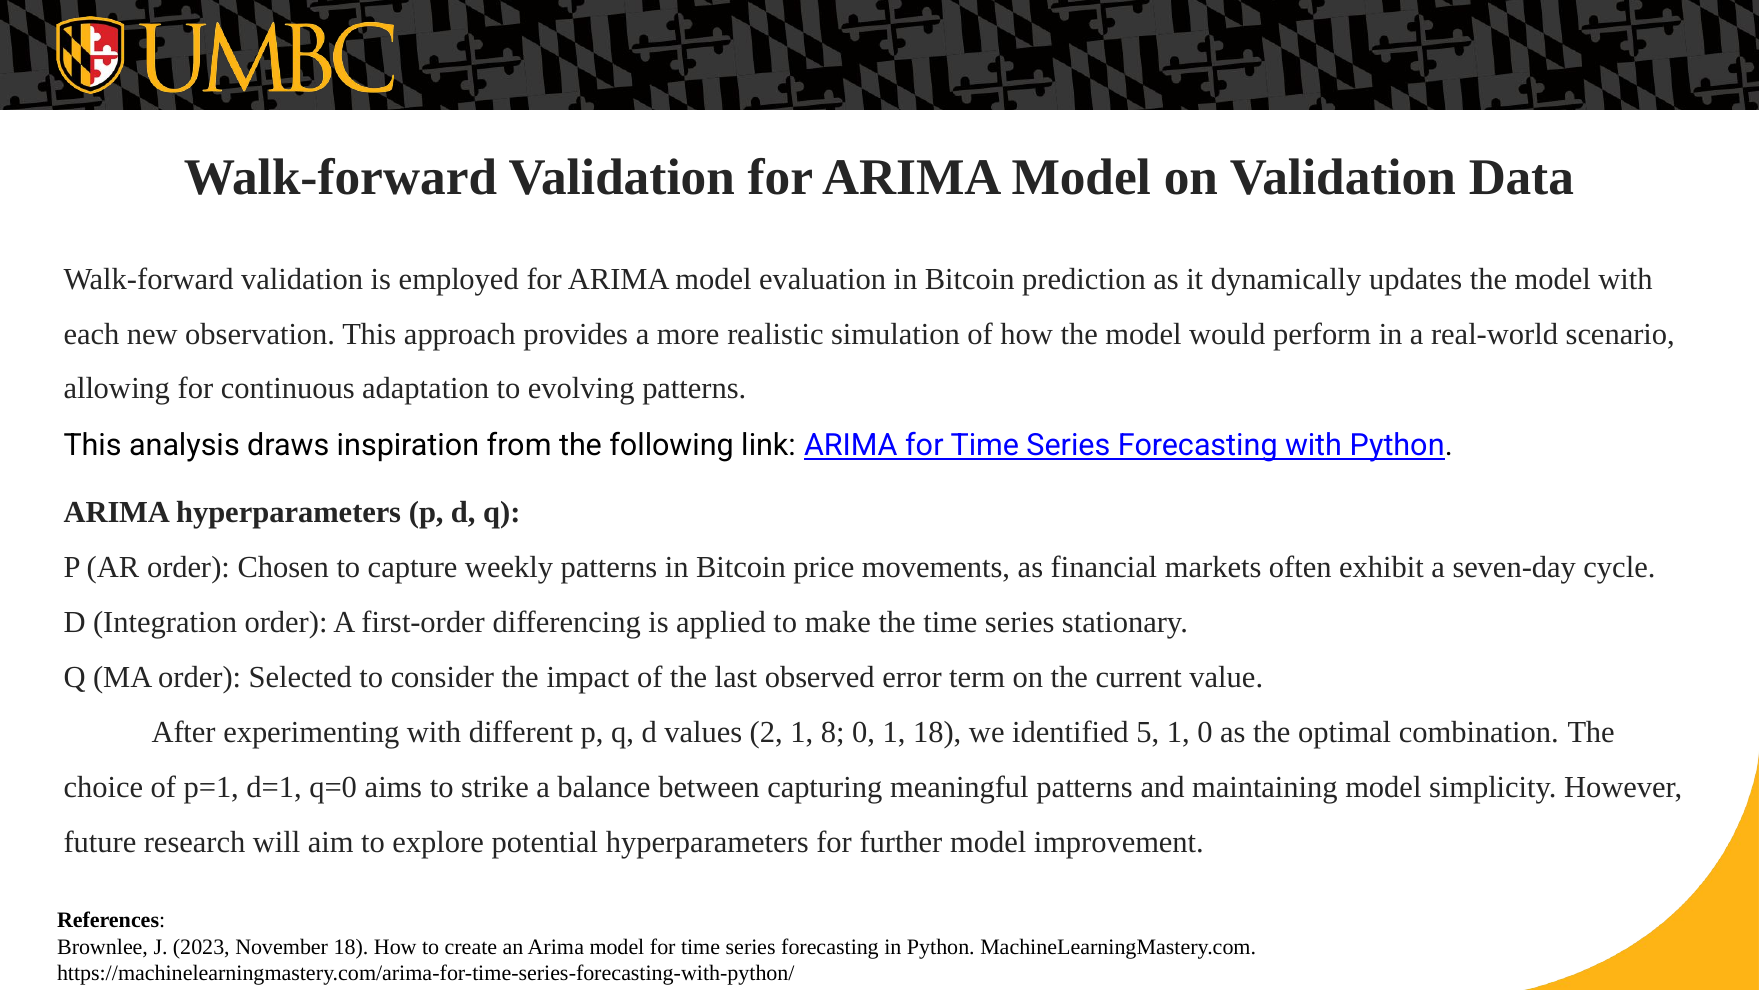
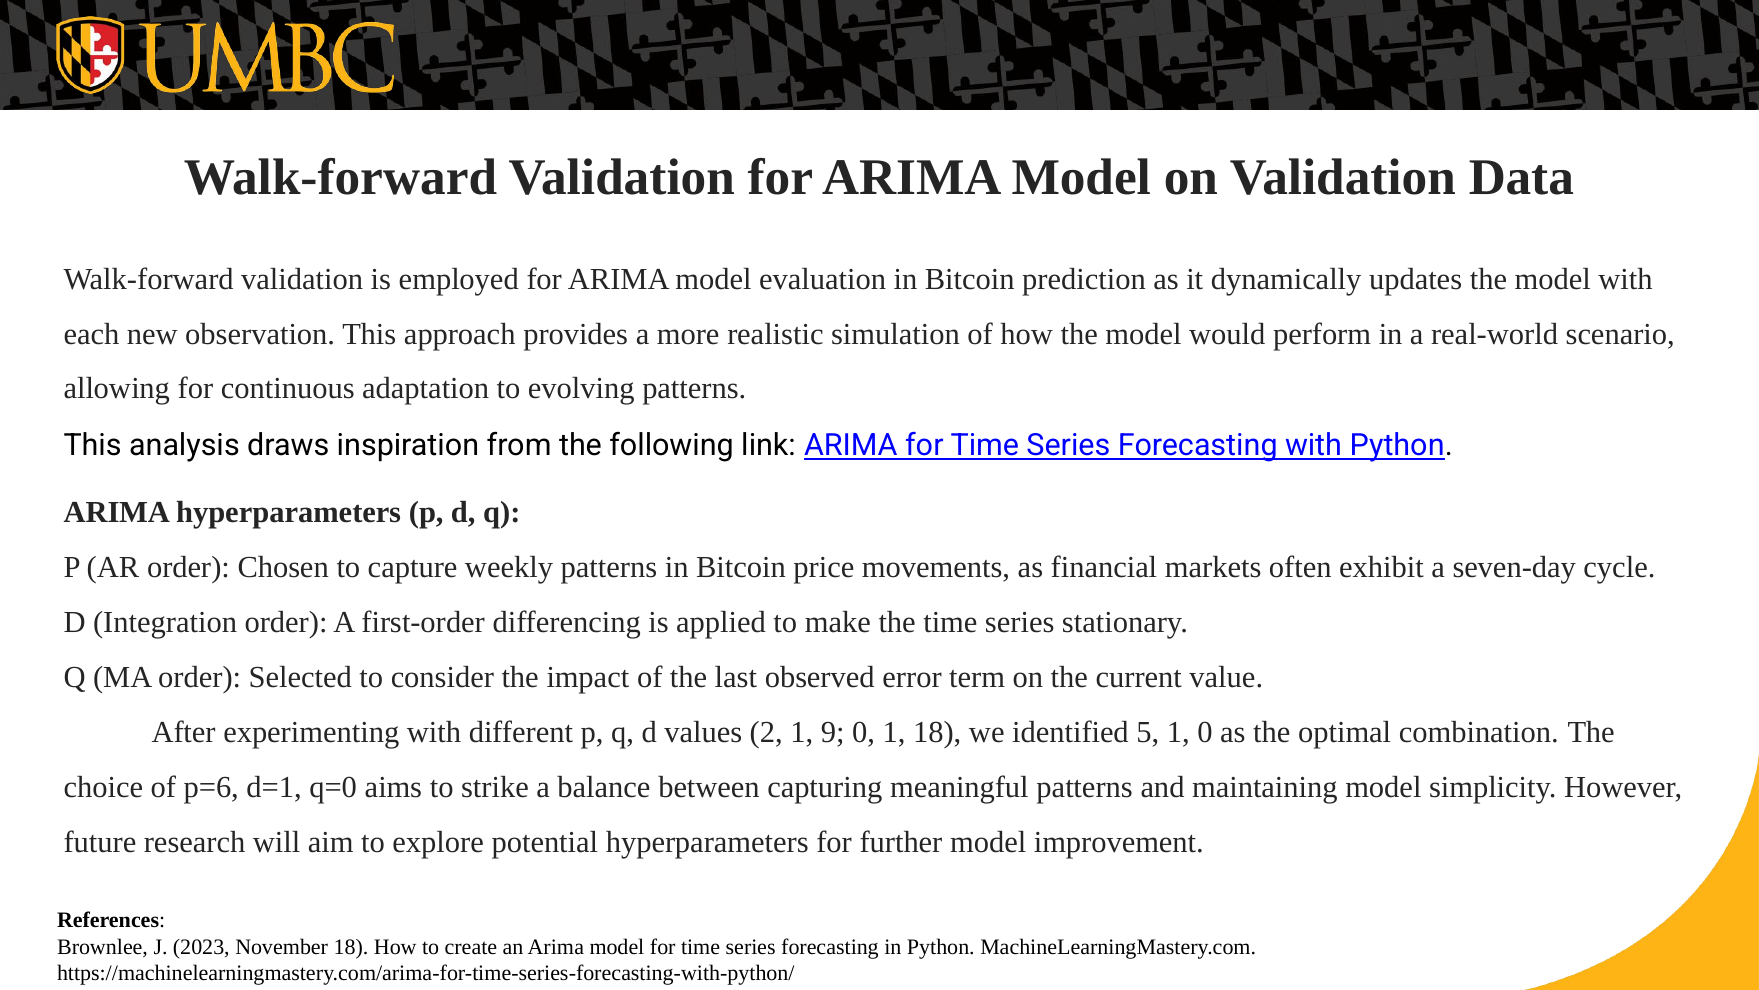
8: 8 -> 9 (833, 732)
p=1: p=1 -> p=6 (211, 787)
